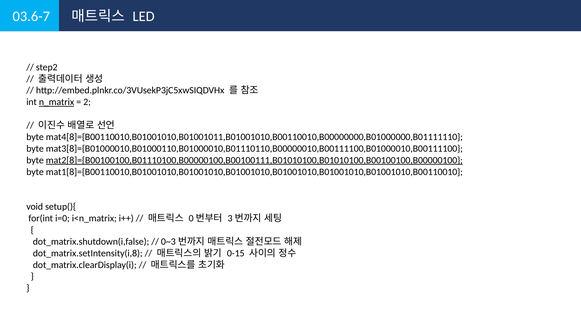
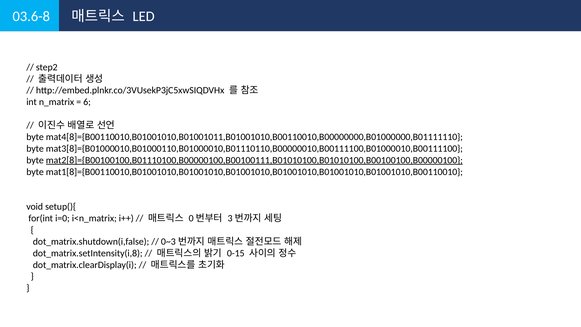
03.6-7: 03.6-7 -> 03.6-8 (31, 16)
n_matrix underline: present -> none (57, 102)
2: 2 -> 6 (87, 102)
